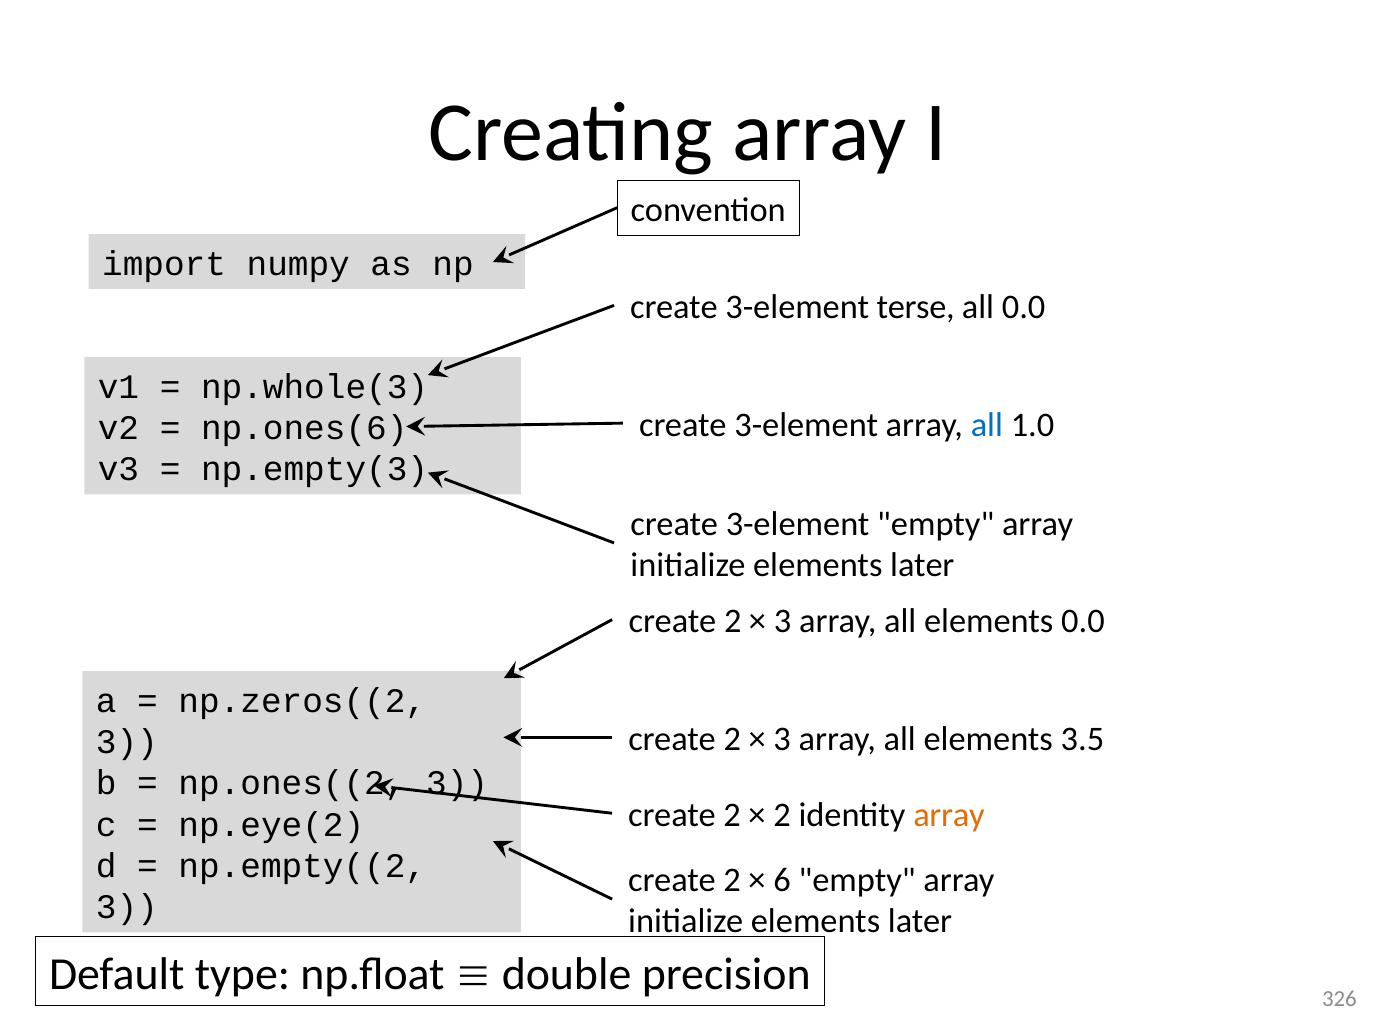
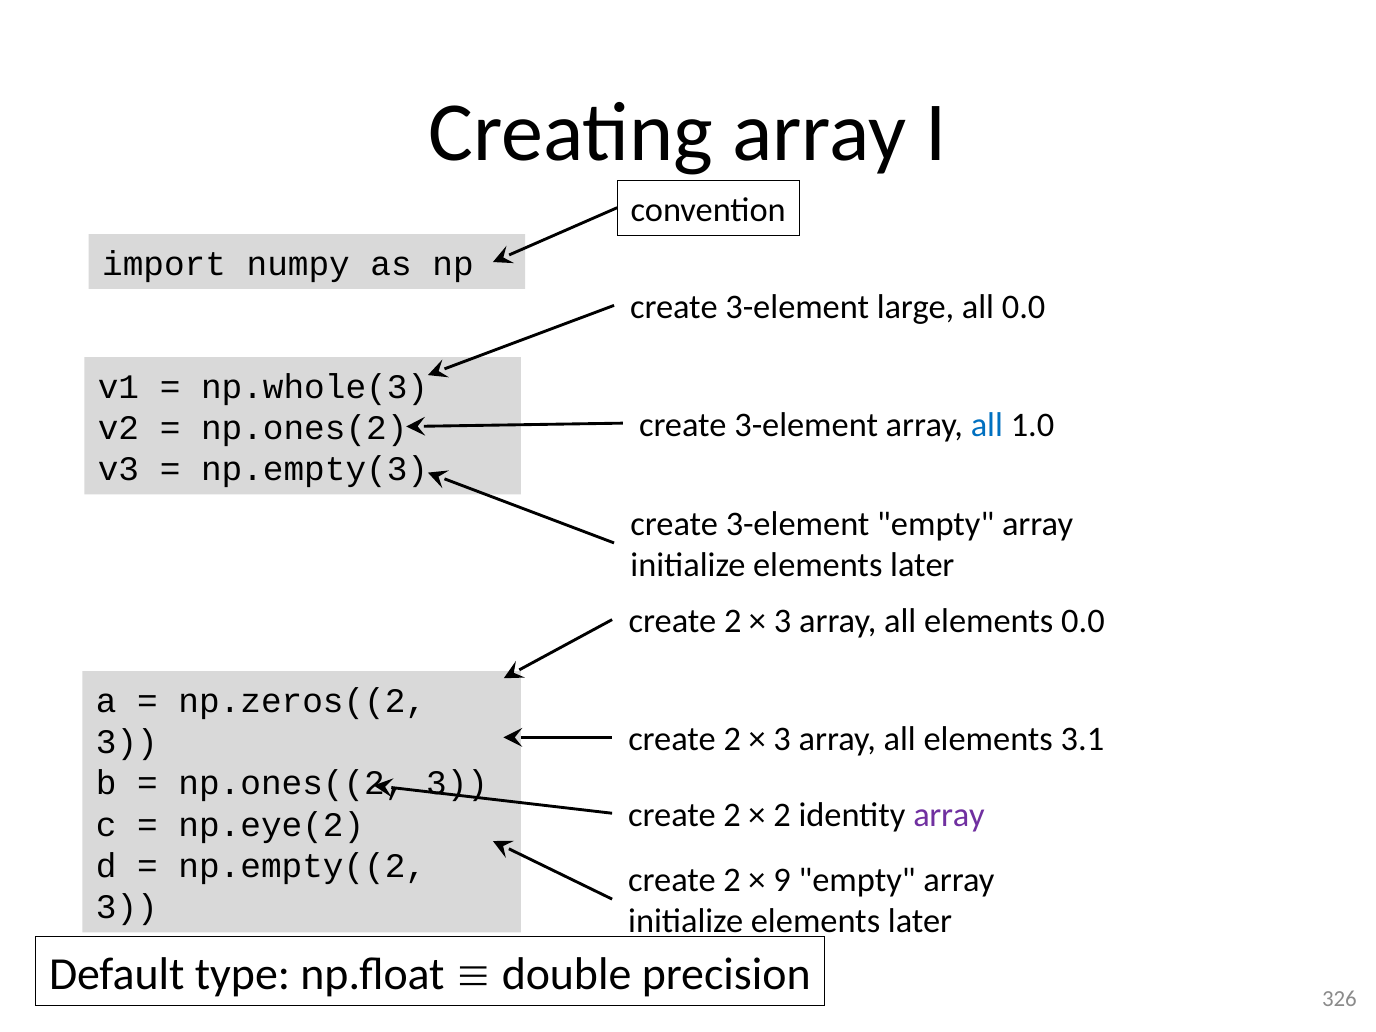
terse: terse -> large (916, 307)
np.ones(6: np.ones(6 -> np.ones(2 (304, 428)
3.5: 3.5 -> 3.1 (1082, 739)
array colour: orange -> purple (949, 815)
6: 6 -> 9 (782, 880)
